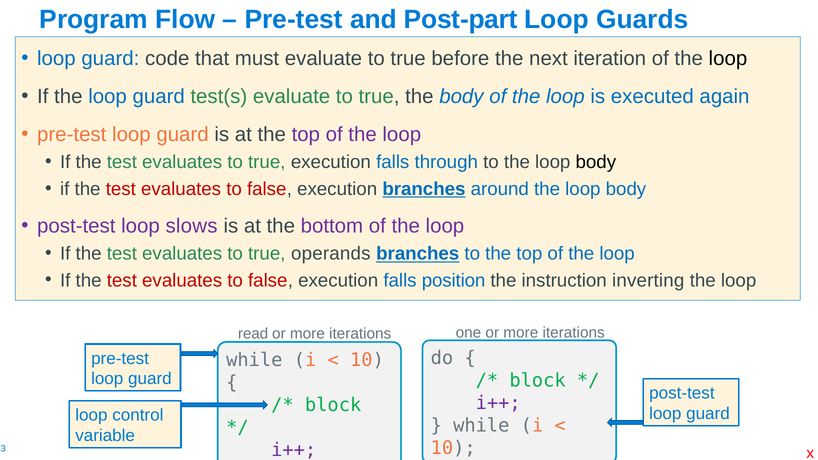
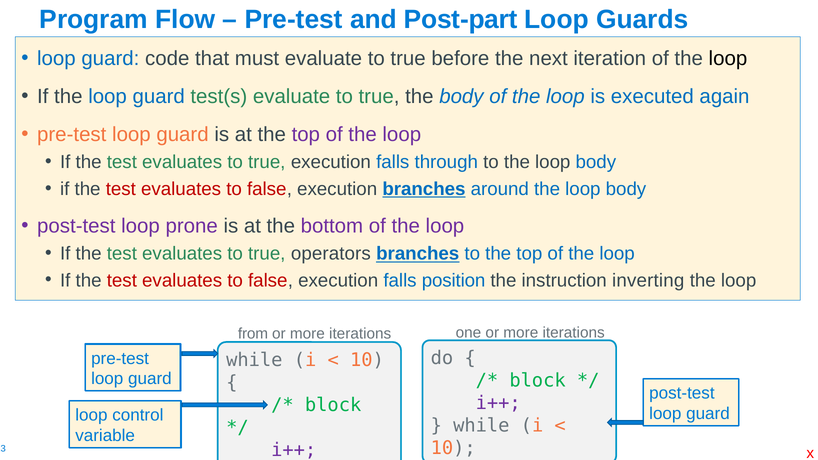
body colour: black -> blue (596, 162)
slows: slows -> prone (192, 226)
operands: operands -> operators (331, 254)
read: read -> from (253, 334)
